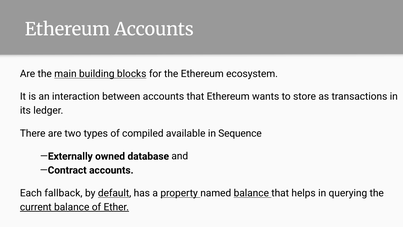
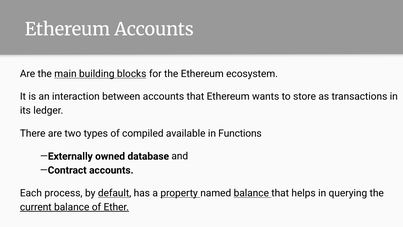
Sequence: Sequence -> Functions (240, 133)
fallback: fallback -> process (63, 193)
